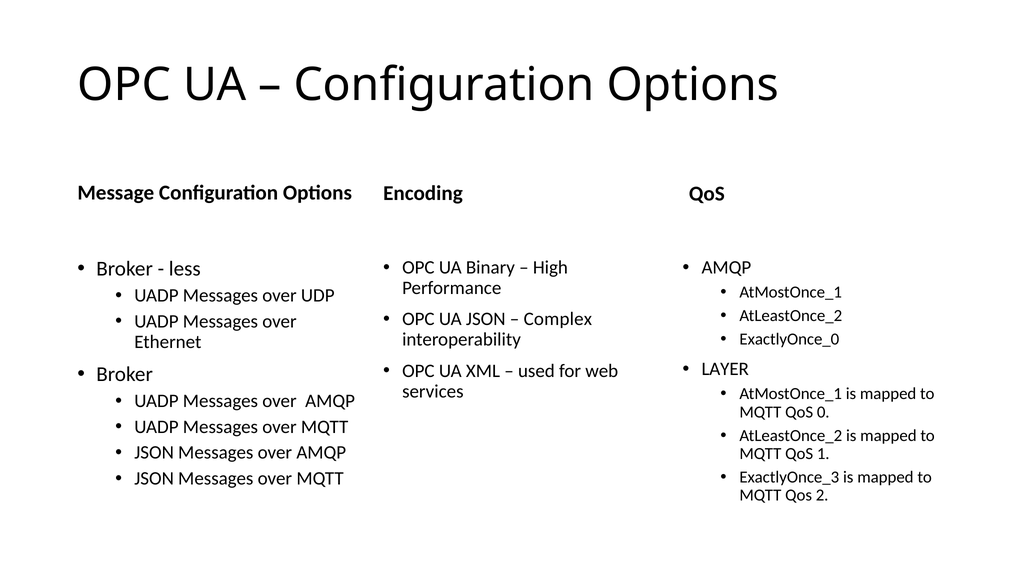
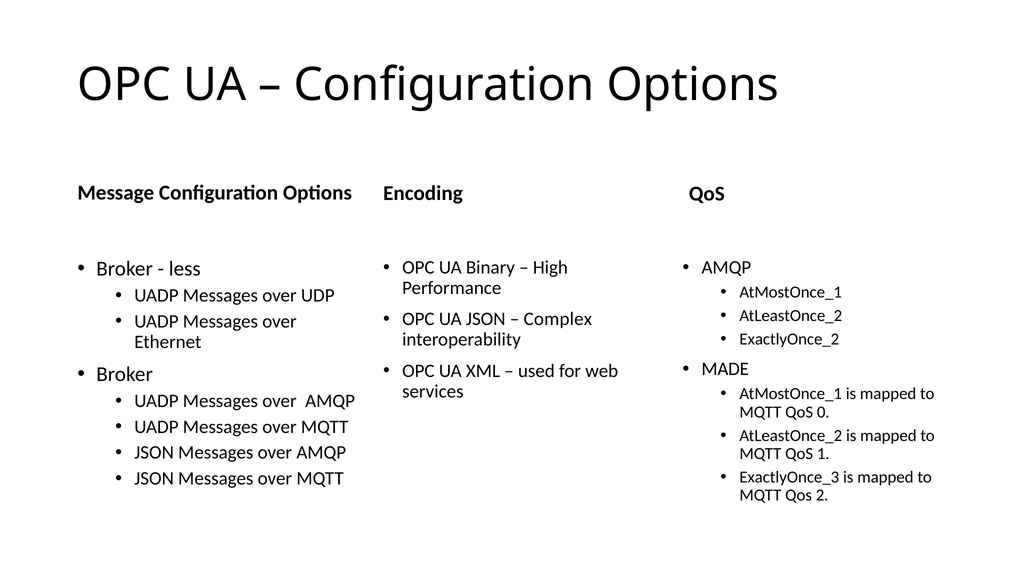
ExactlyOnce_0: ExactlyOnce_0 -> ExactlyOnce_2 (789, 339)
LAYER: LAYER -> MADE (725, 369)
